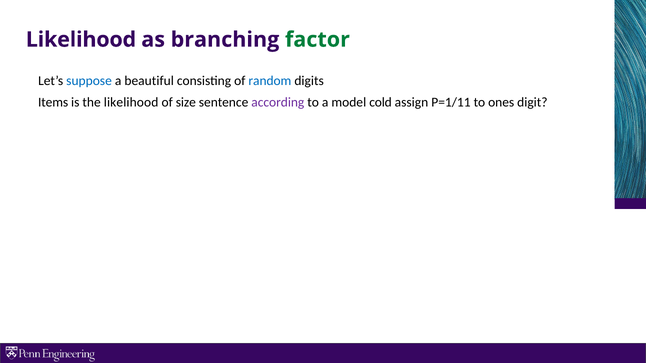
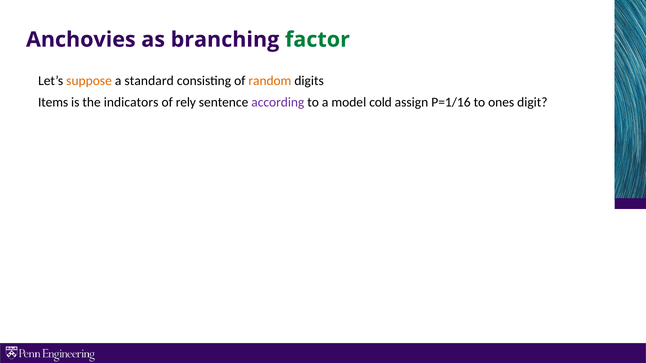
Likelihood: Likelihood -> Anchovies (81, 40)
suppose colour: blue -> orange (89, 81)
beautiful: beautiful -> standard (149, 81)
random colour: blue -> orange (270, 81)
the likelihood: likelihood -> indicators (131, 102)
size: size -> rely (186, 102)
P=1/11: P=1/11 -> P=1/16 (451, 102)
